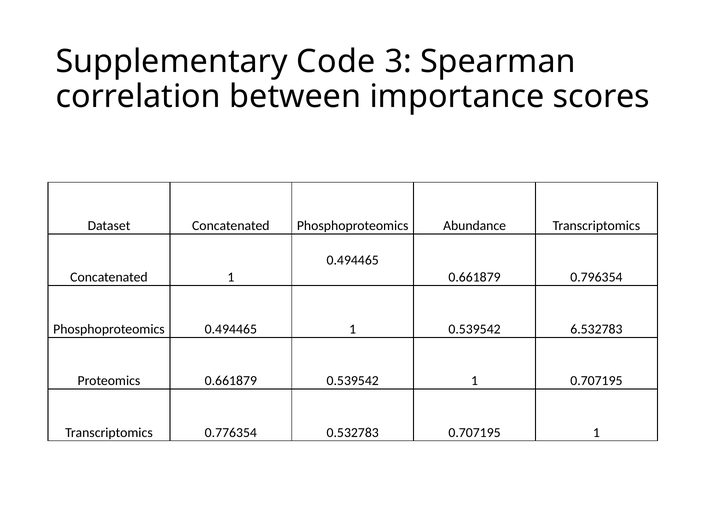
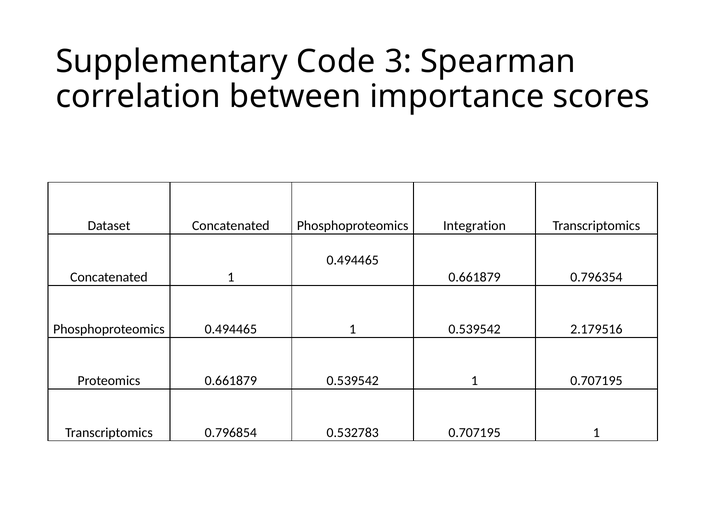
Abundance: Abundance -> Integration (475, 226)
6.532783: 6.532783 -> 2.179516 (596, 329)
0.776354: 0.776354 -> 0.796854 (231, 433)
